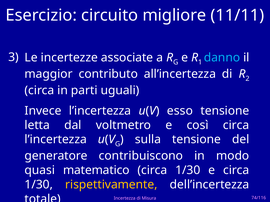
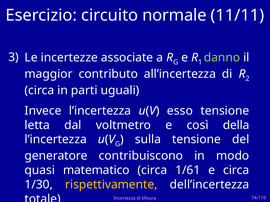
migliore: migliore -> normale (174, 15)
danno colour: light blue -> light green (222, 58)
così circa: circa -> della (236, 125)
1/30: 1/30 -> 1/61 (188, 171)
